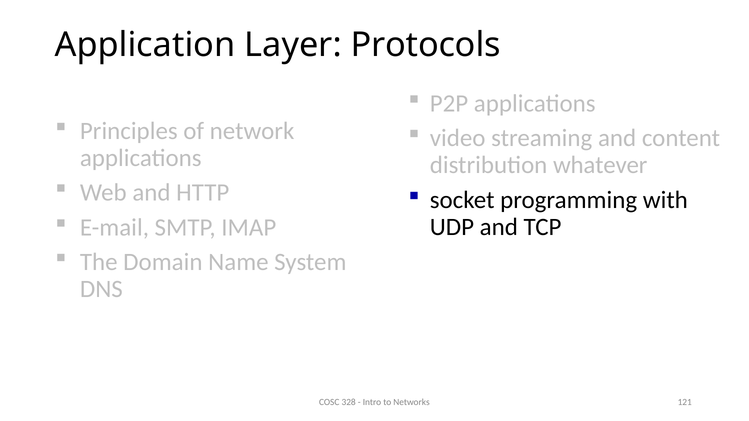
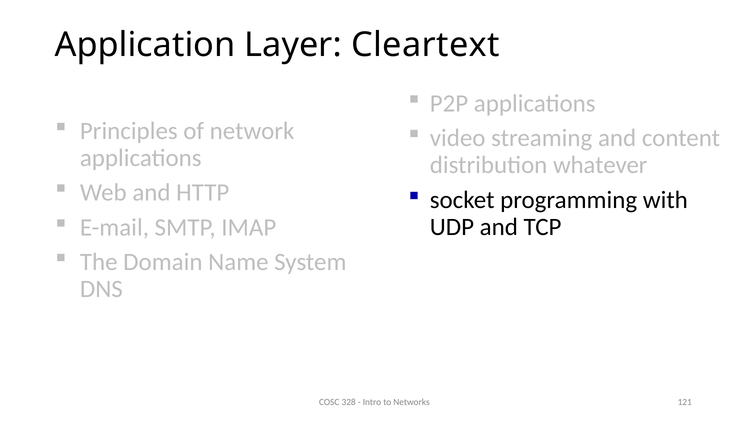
Protocols: Protocols -> Cleartext (425, 45)
